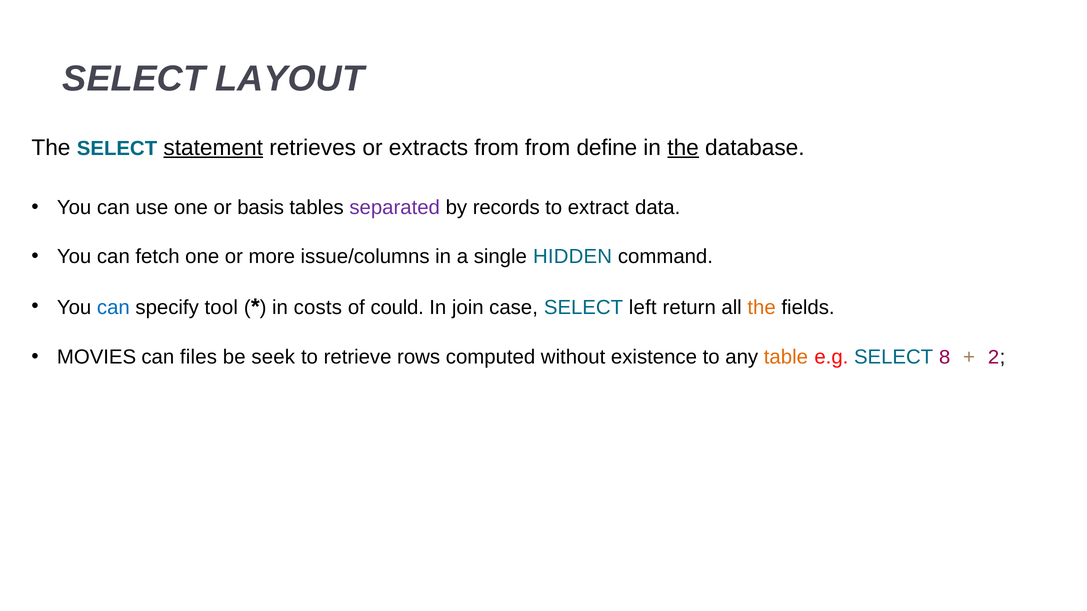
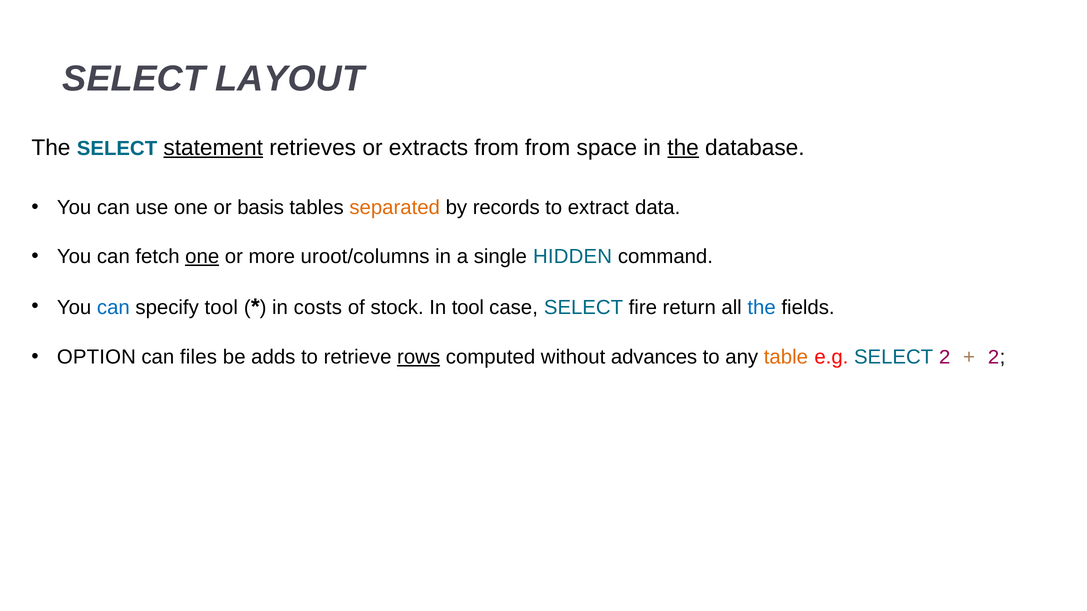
define: define -> space (607, 148)
separated colour: purple -> orange (395, 208)
one underline: none -> present (202, 257)
issue/columns: issue/columns -> uroot/columns (365, 257)
could: could -> stock (397, 308)
In join: join -> tool (468, 308)
left: left -> fire (643, 308)
the colour: orange -> blue (762, 308)
MOVIES: MOVIES -> OPTION (96, 357)
seek: seek -> adds (273, 357)
rows underline: none -> present (419, 357)
existence: existence -> advances (654, 357)
SELECT 8: 8 -> 2 (945, 357)
